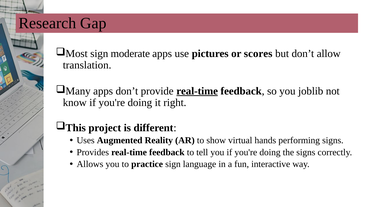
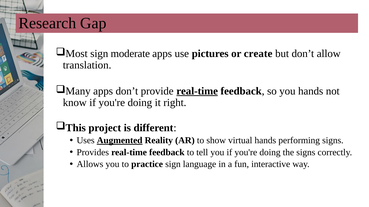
scores: scores -> create (258, 54)
you joblib: joblib -> hands (311, 91)
Augmented underline: none -> present (120, 141)
